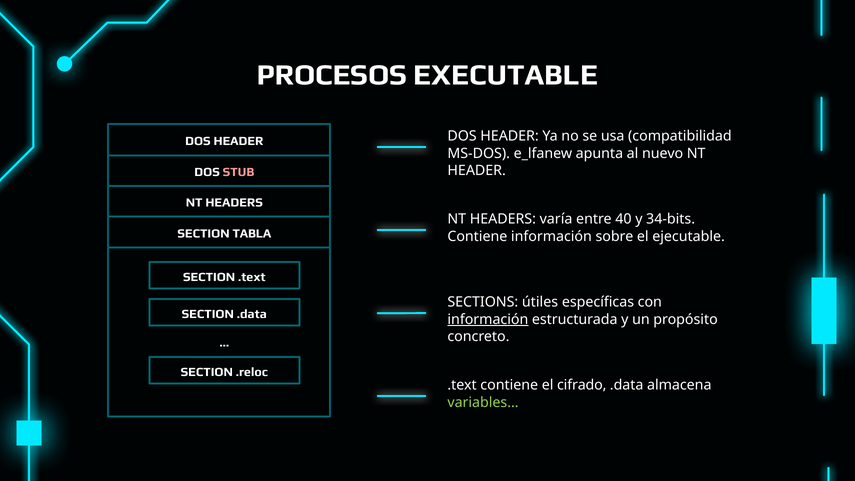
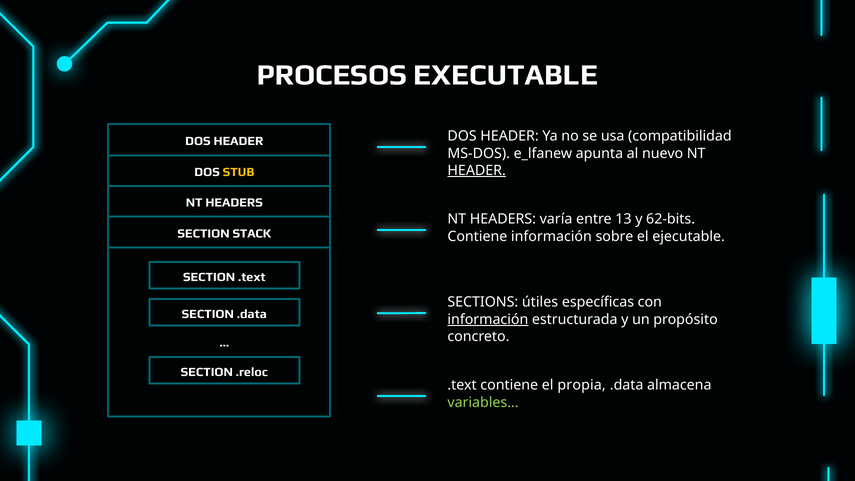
STUB colour: pink -> yellow (239, 172)
HEADER underline: none -> present (477, 170)
40: 40 -> 13 (623, 219)
34-bits: 34-bits -> 62-bits (671, 219)
TABLA: TABLA -> STACK (252, 233)
cifrado: cifrado -> propia (582, 385)
